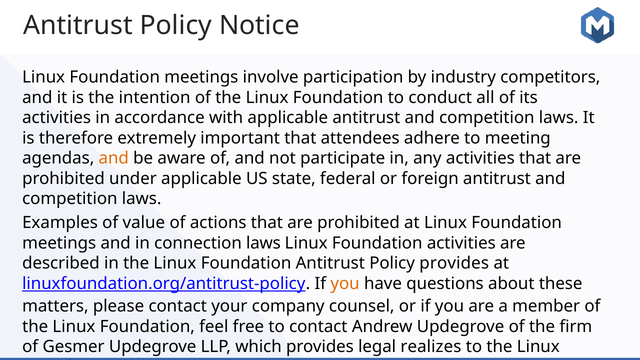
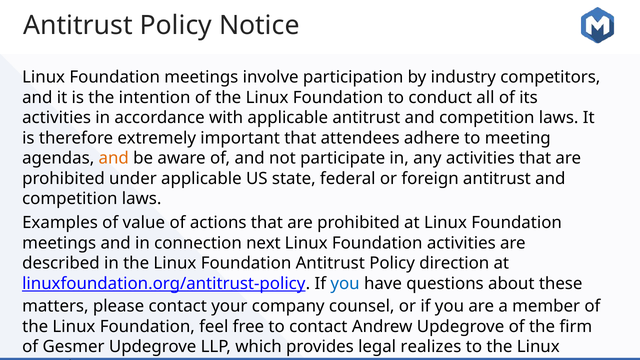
connection laws: laws -> next (263, 243)
Policy provides: provides -> direction (454, 263)
you colour: orange -> blue (345, 283)
